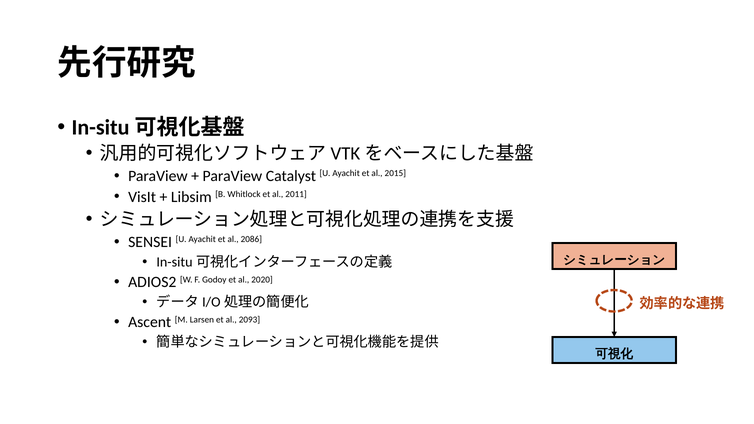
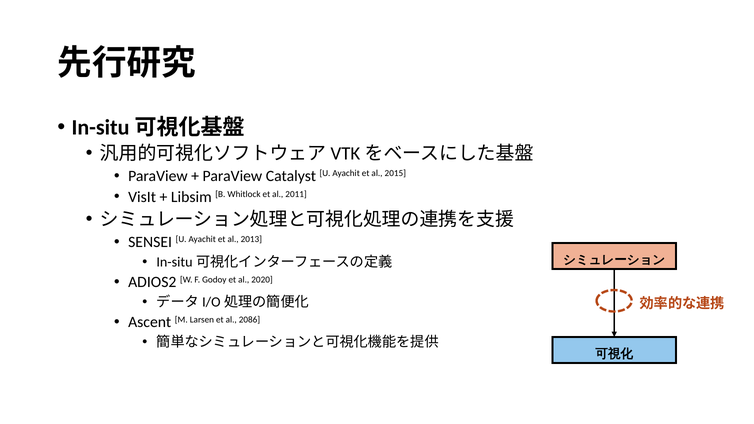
2086: 2086 -> 2013 (251, 240)
2093: 2093 -> 2086 (249, 320)
